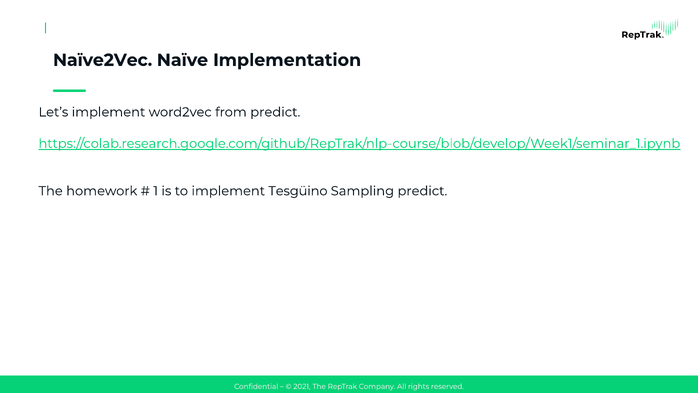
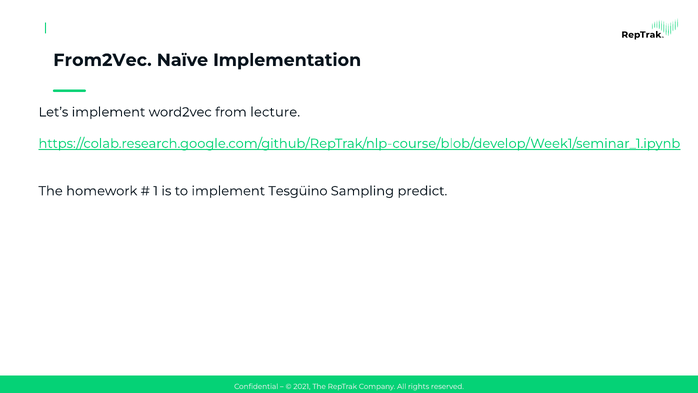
Naïve2Vec: Naïve2Vec -> From2Vec (102, 60)
from predict: predict -> lecture (275, 112)
